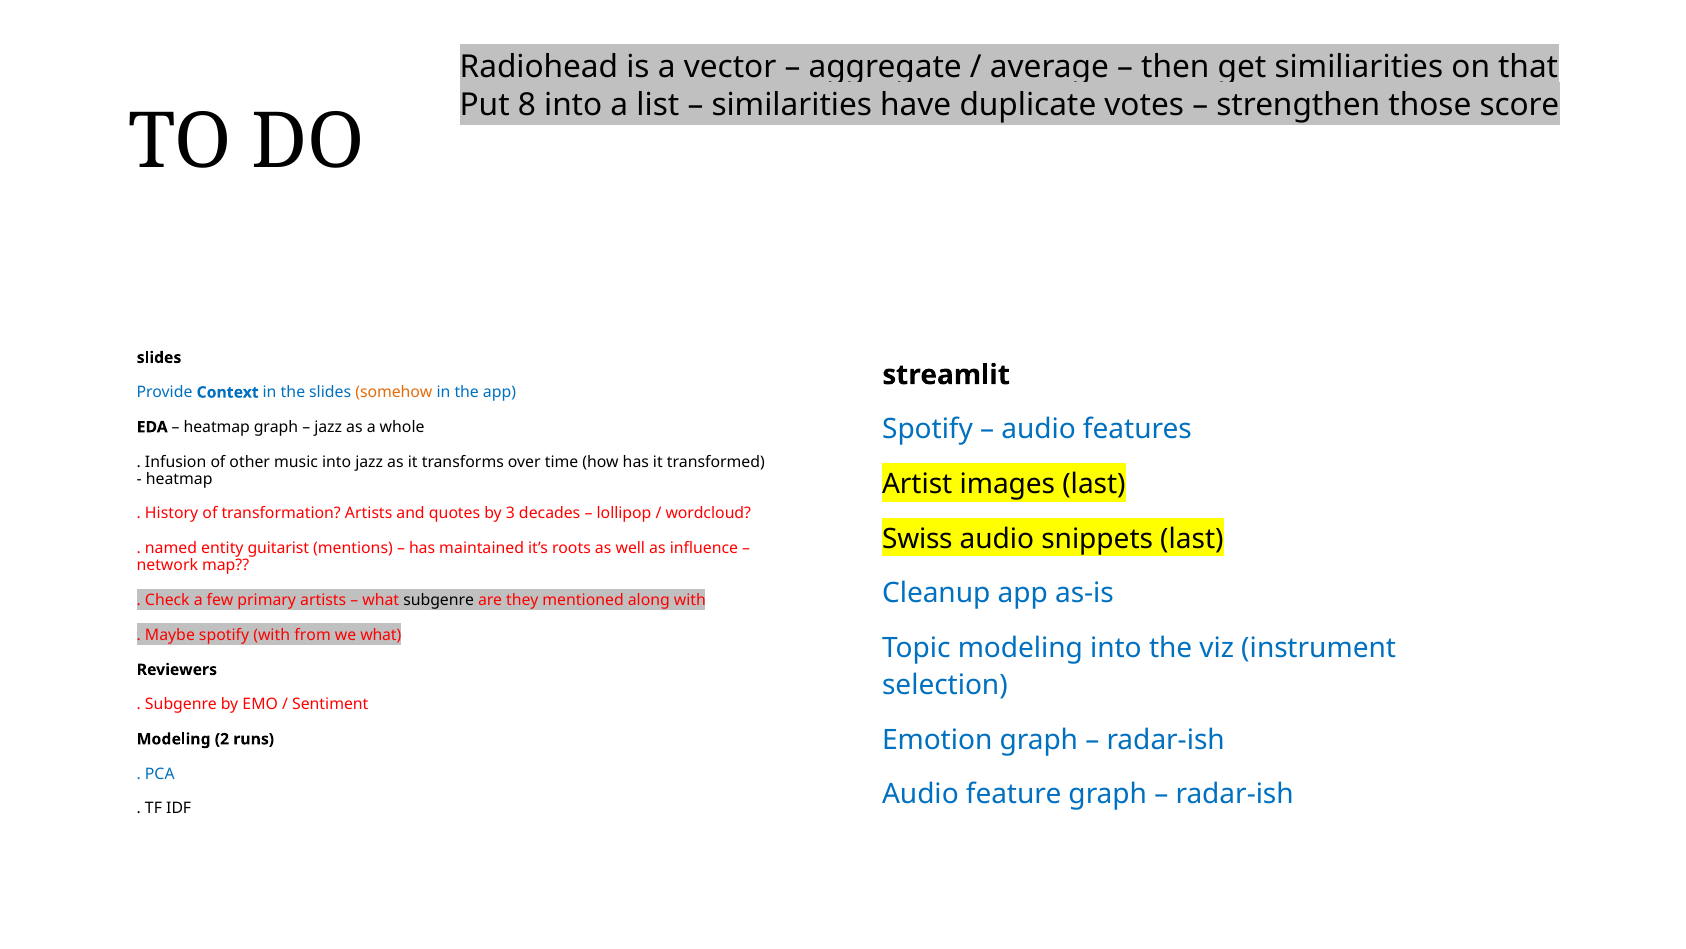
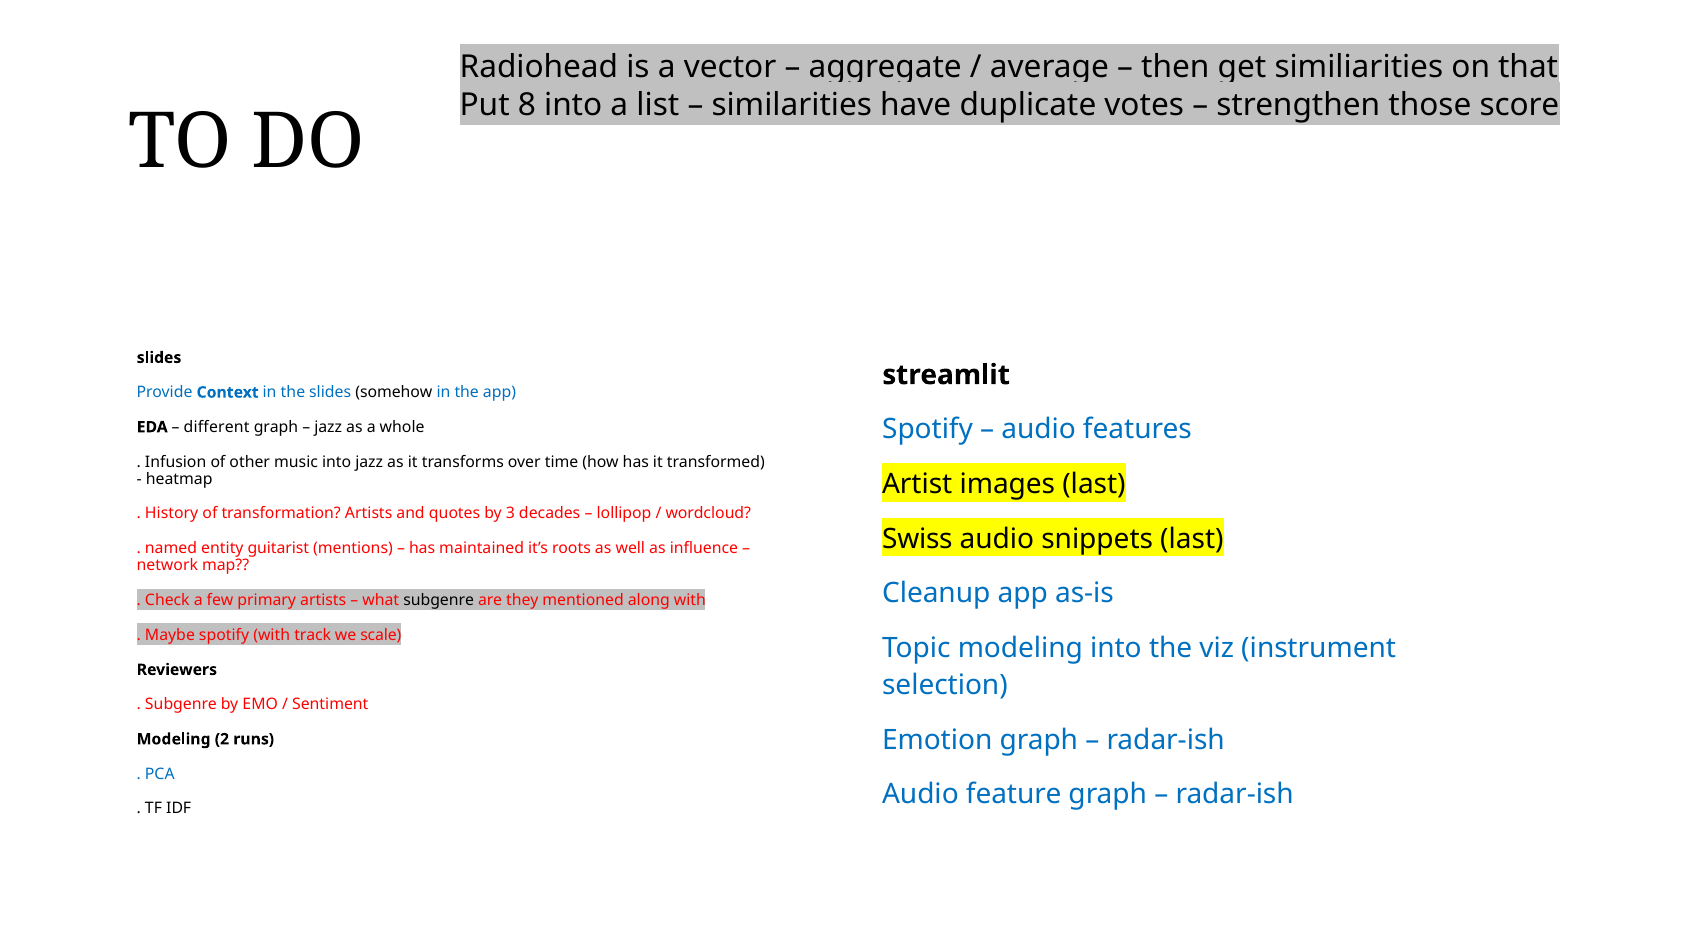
somehow colour: orange -> black (394, 392)
heatmap: heatmap -> different (217, 427)
from: from -> track (313, 635)
we what: what -> scale (381, 635)
